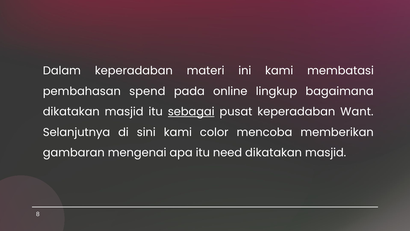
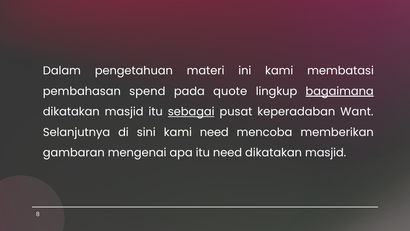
Dalam keperadaban: keperadaban -> pengetahuan (134, 71)
online: online -> quote (230, 91)
bagaimana underline: none -> present (340, 91)
kami color: color -> need (214, 132)
